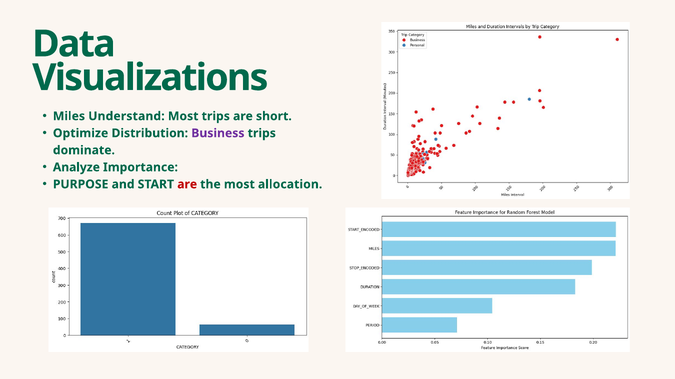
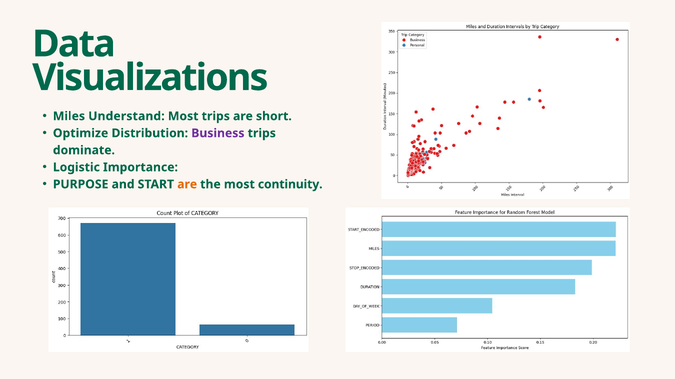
Analyze: Analyze -> Logistic (76, 168)
are colour: red -> orange (187, 185)
allocation: allocation -> continuity (290, 185)
